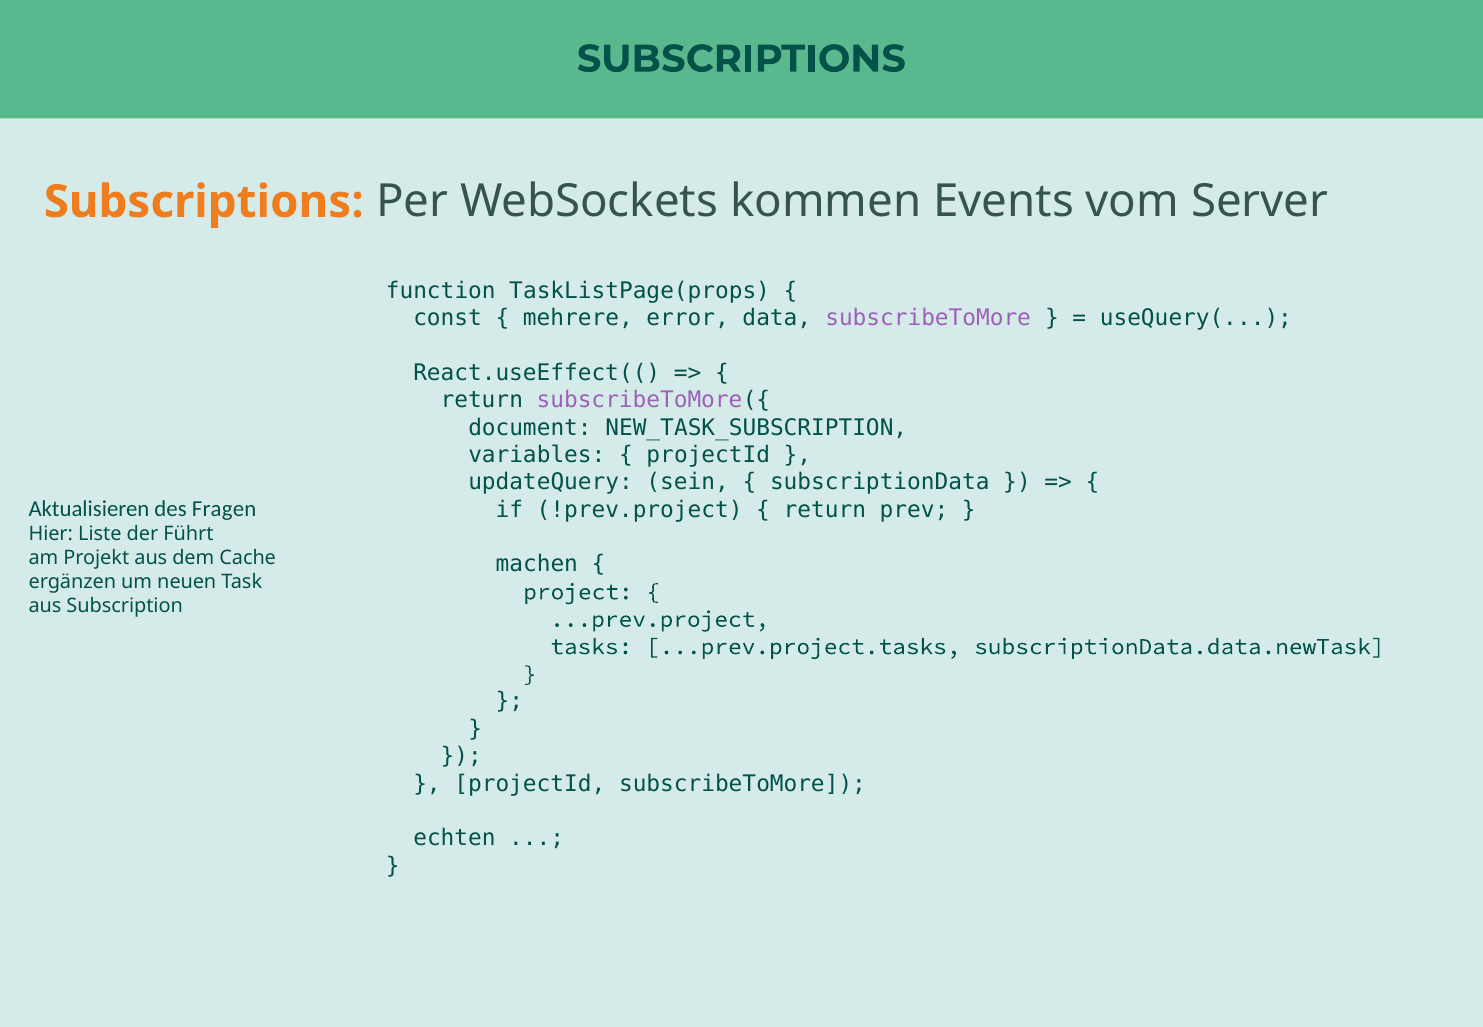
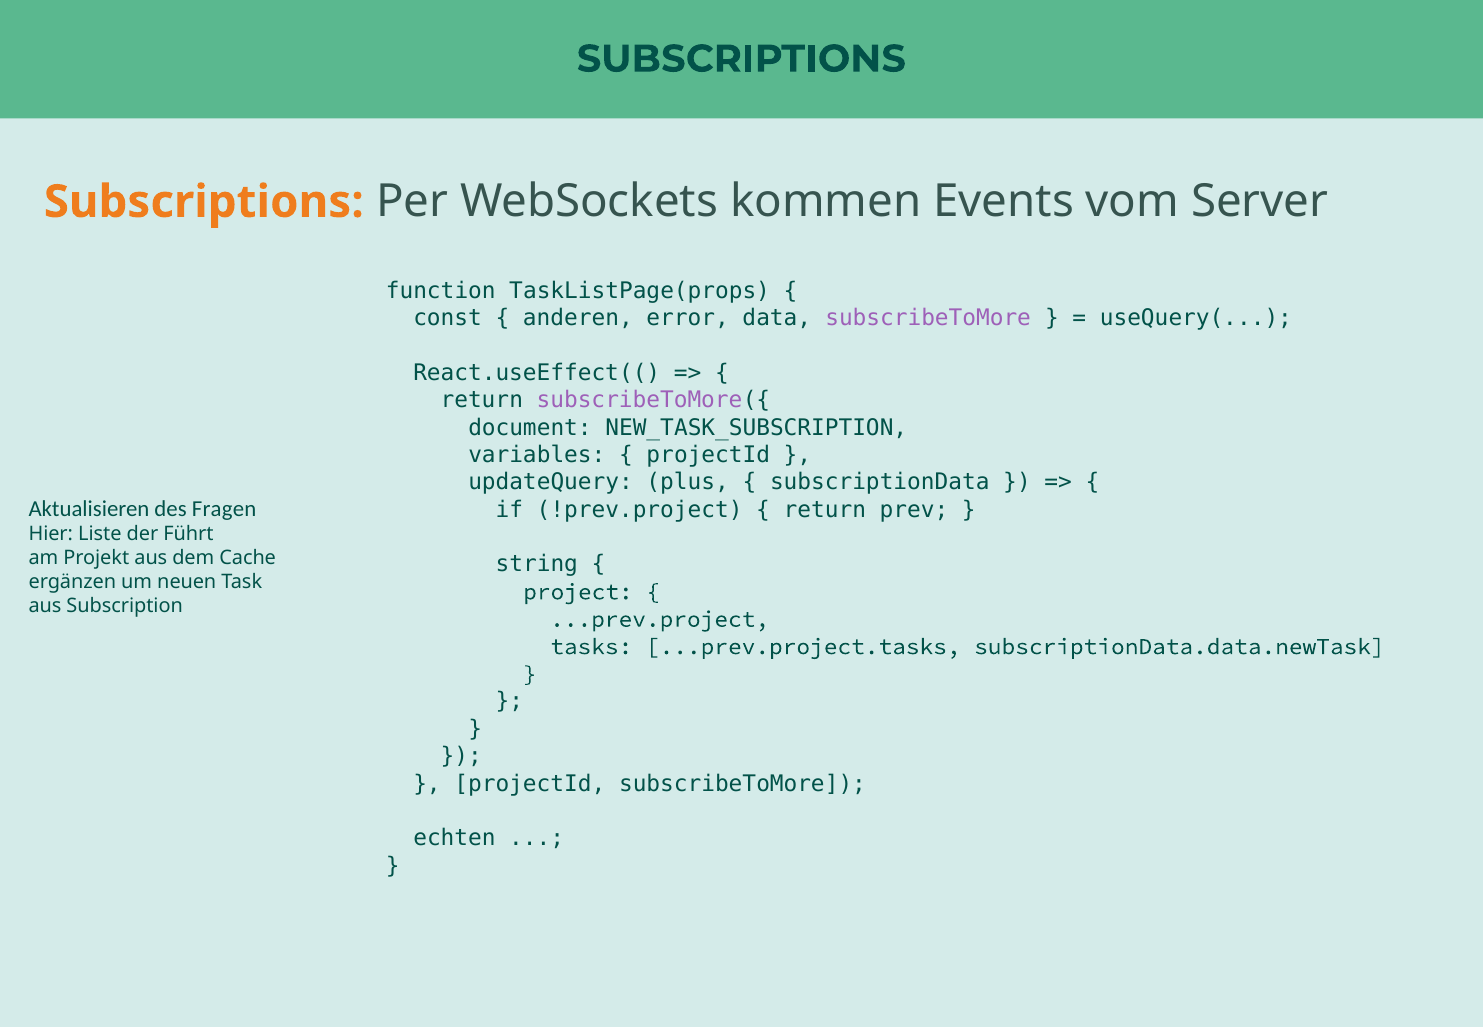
mehrere: mehrere -> anderen (578, 318)
sein: sein -> plus (688, 482)
machen: machen -> string (537, 564)
